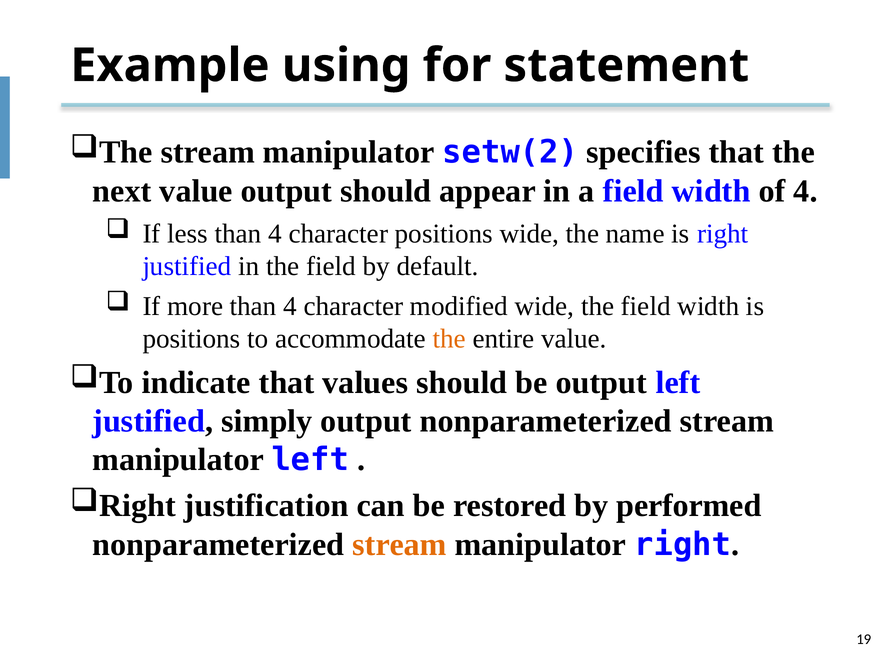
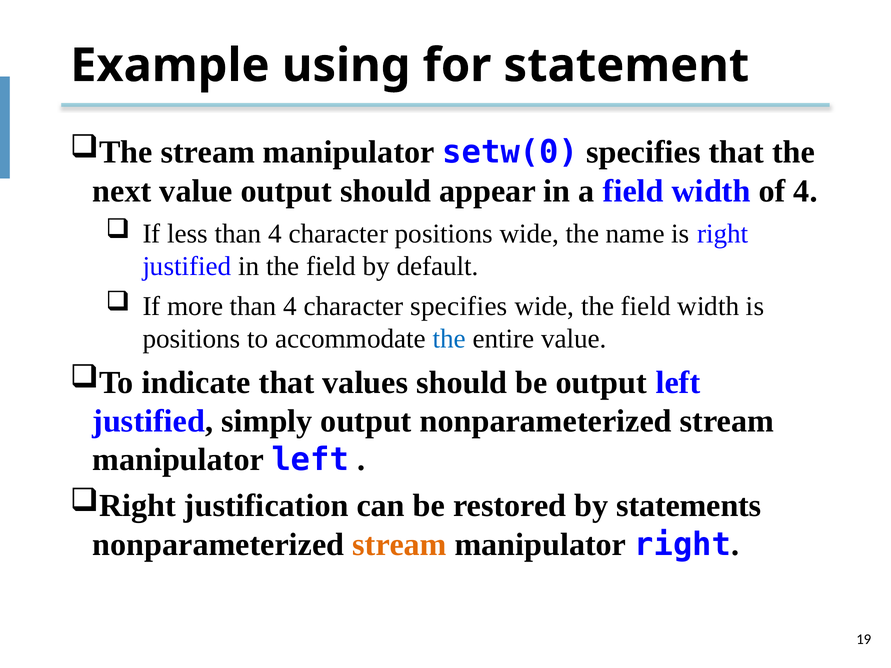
setw(2: setw(2 -> setw(0 (510, 152)
character modified: modified -> specifies (459, 306)
the colour: orange -> blue (449, 339)
performed: performed -> statements (689, 506)
